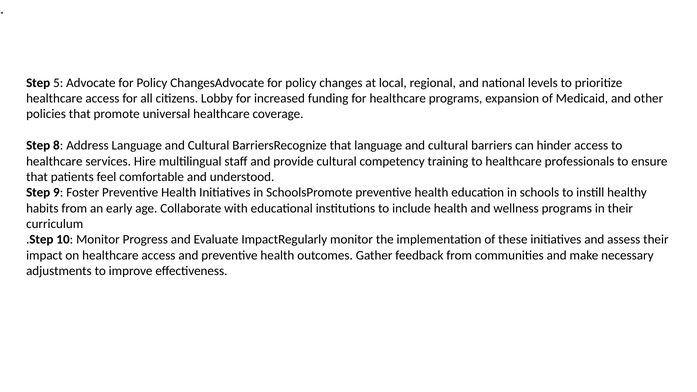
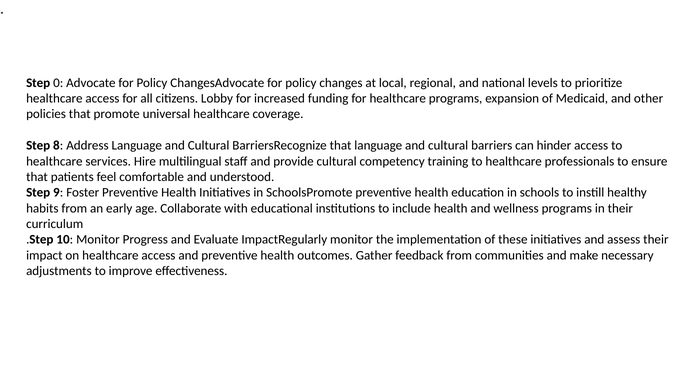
5: 5 -> 0 (58, 83)
